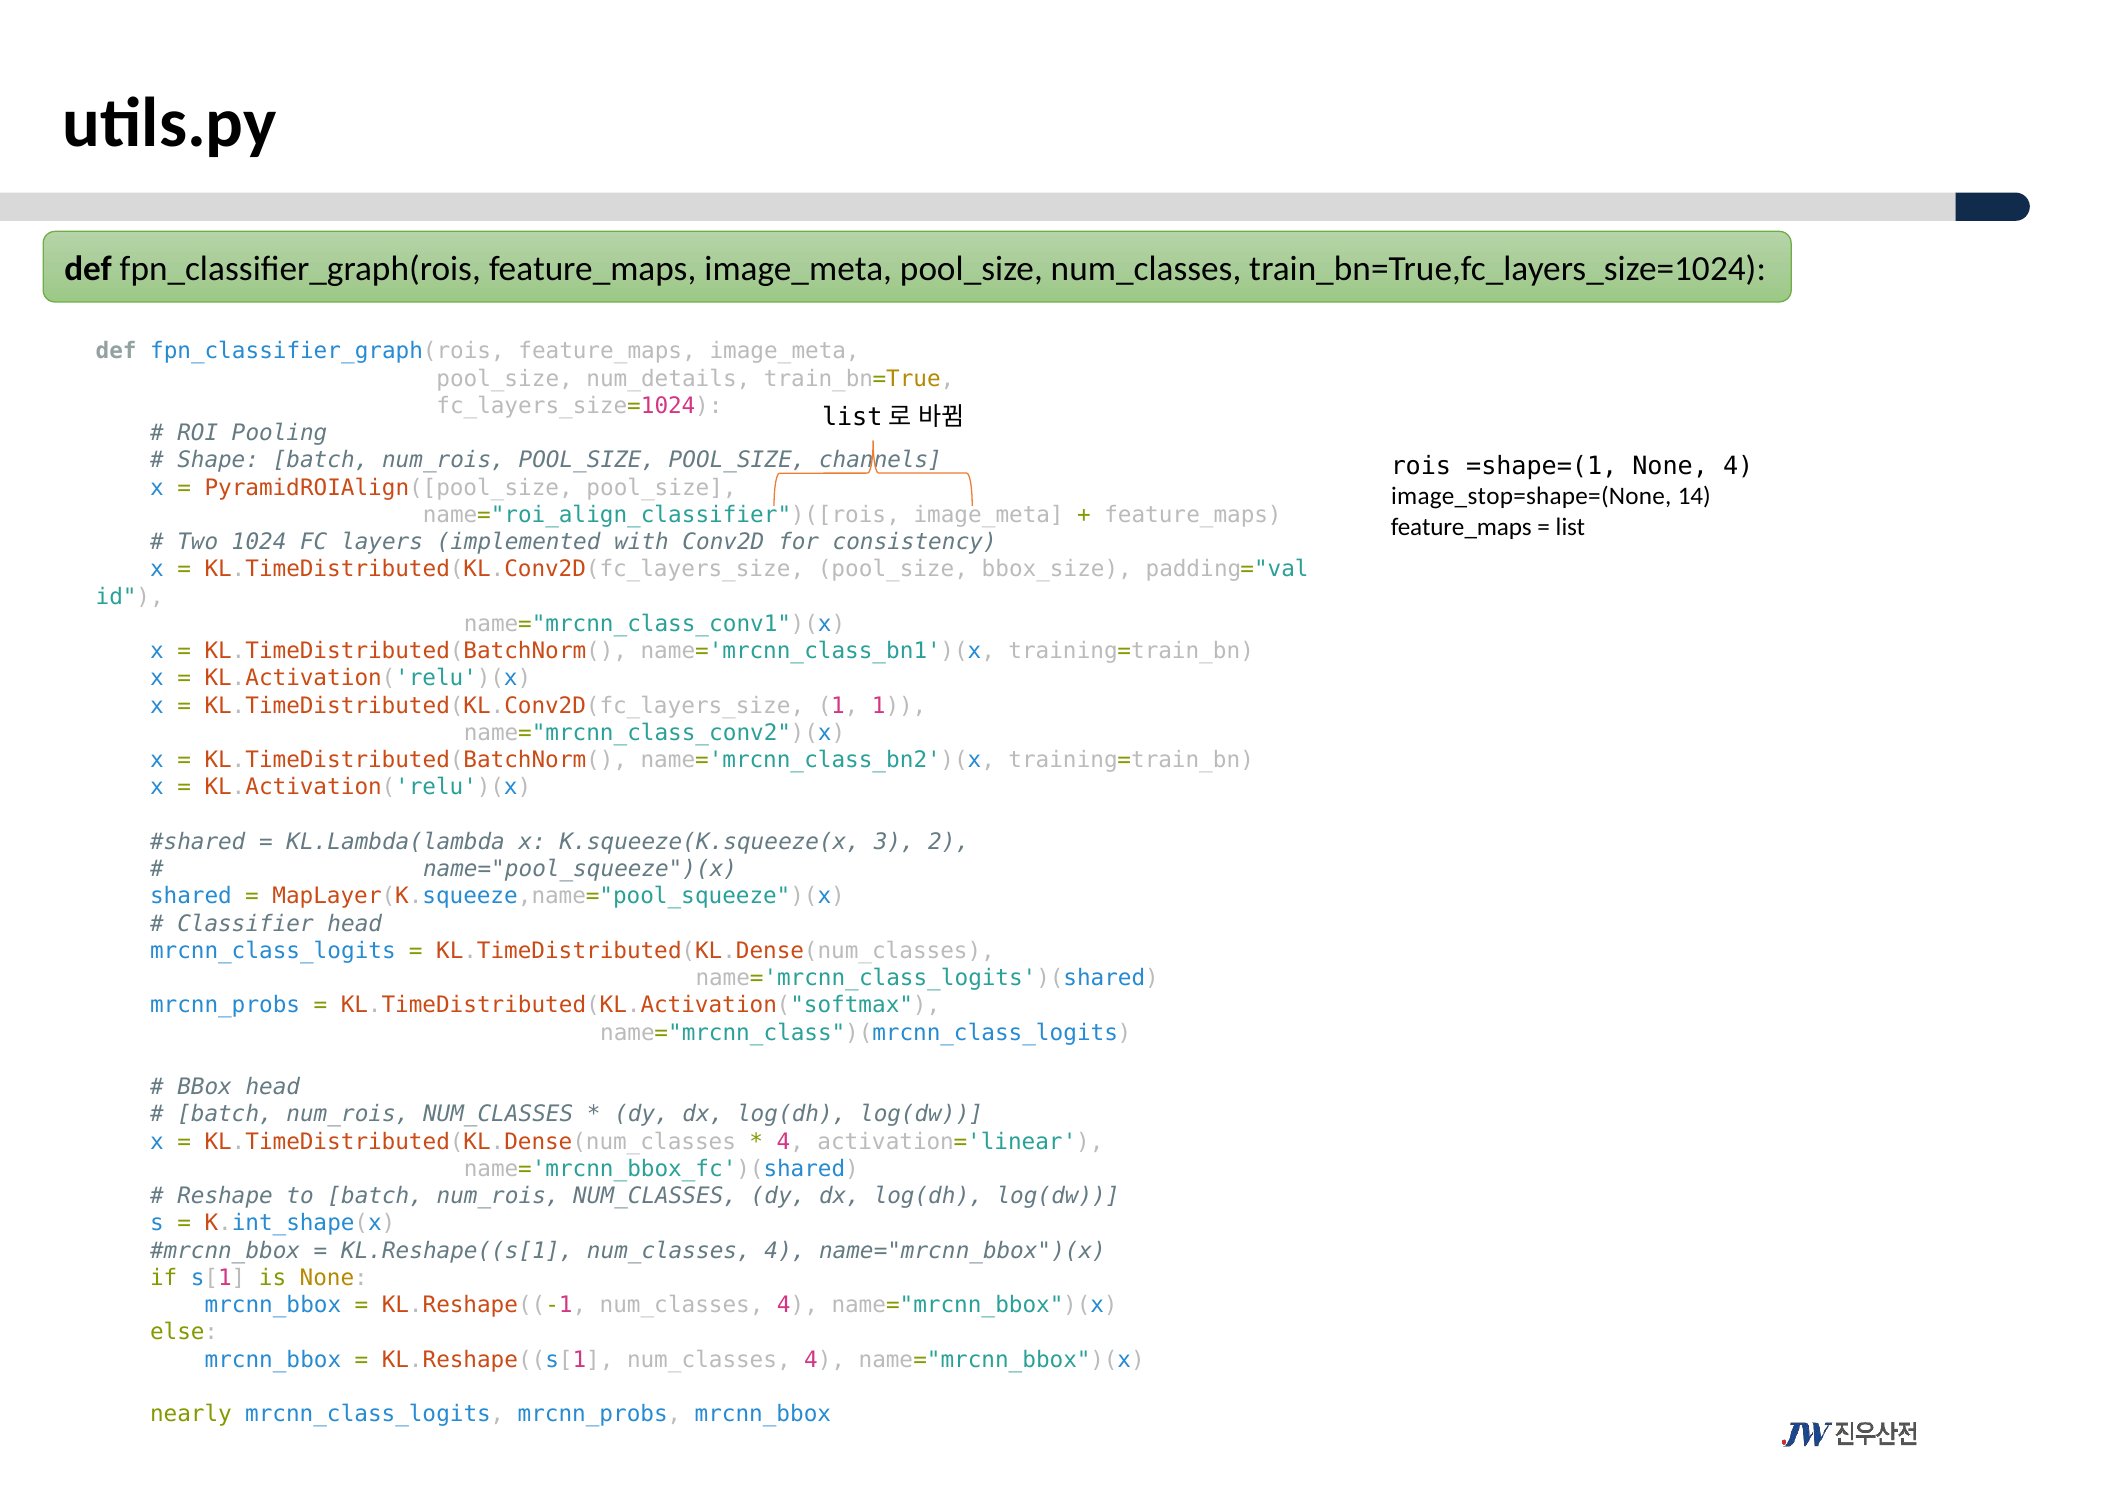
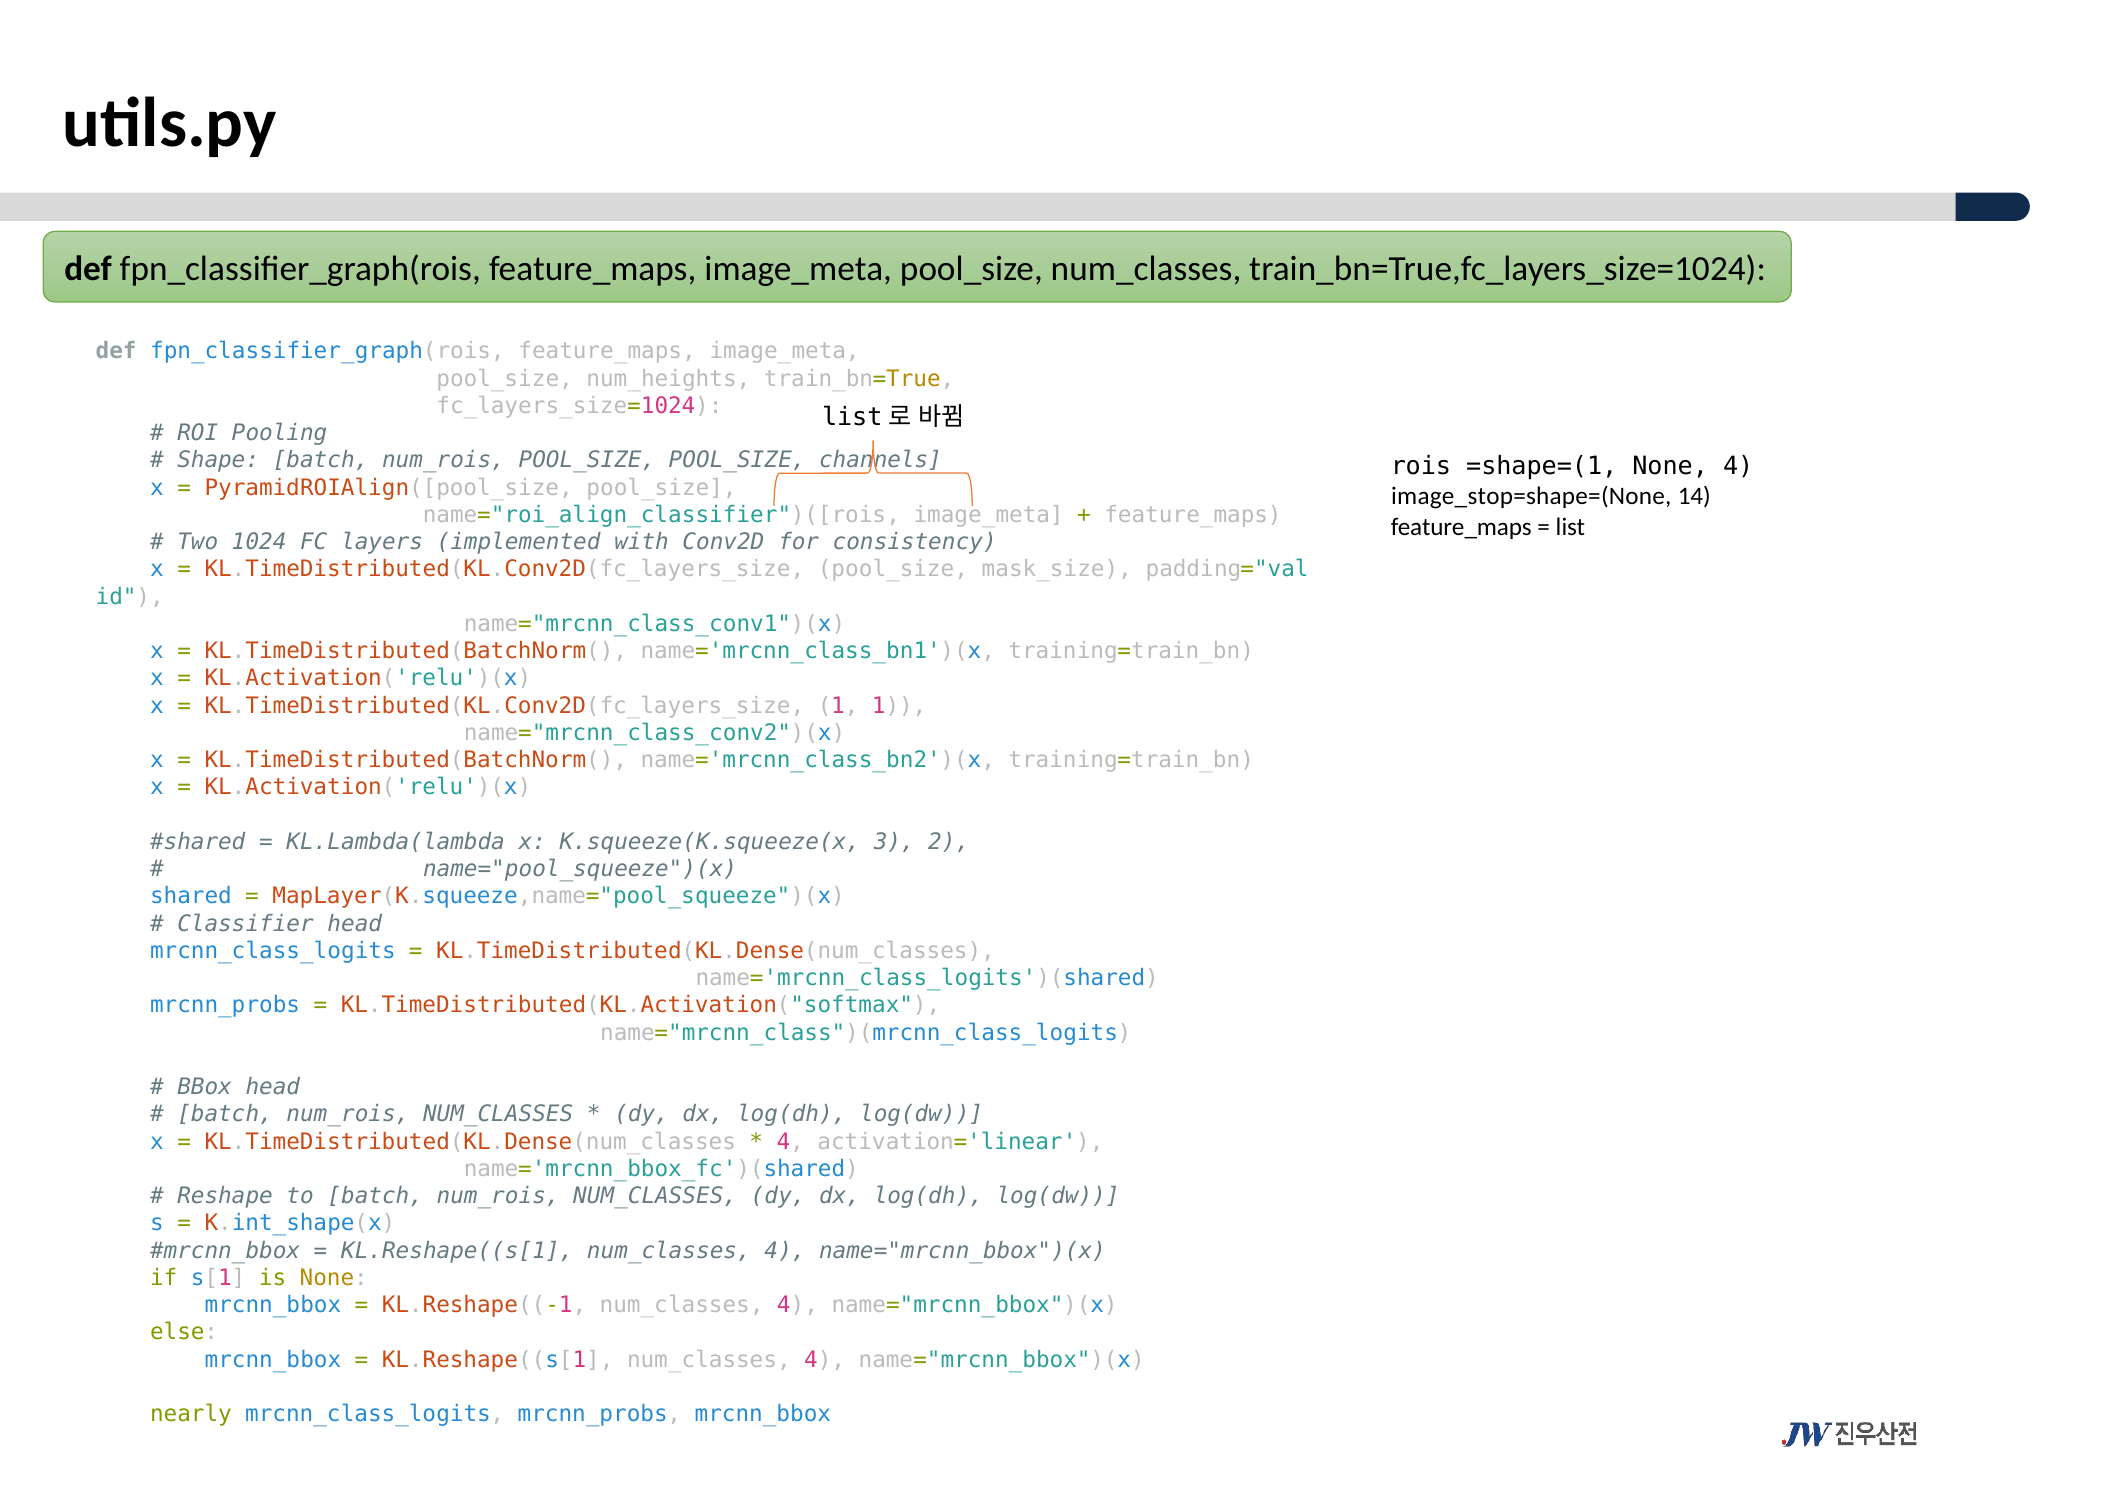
num_details: num_details -> num_heights (668, 379)
bbox_size: bbox_size -> mask_size (1057, 569)
